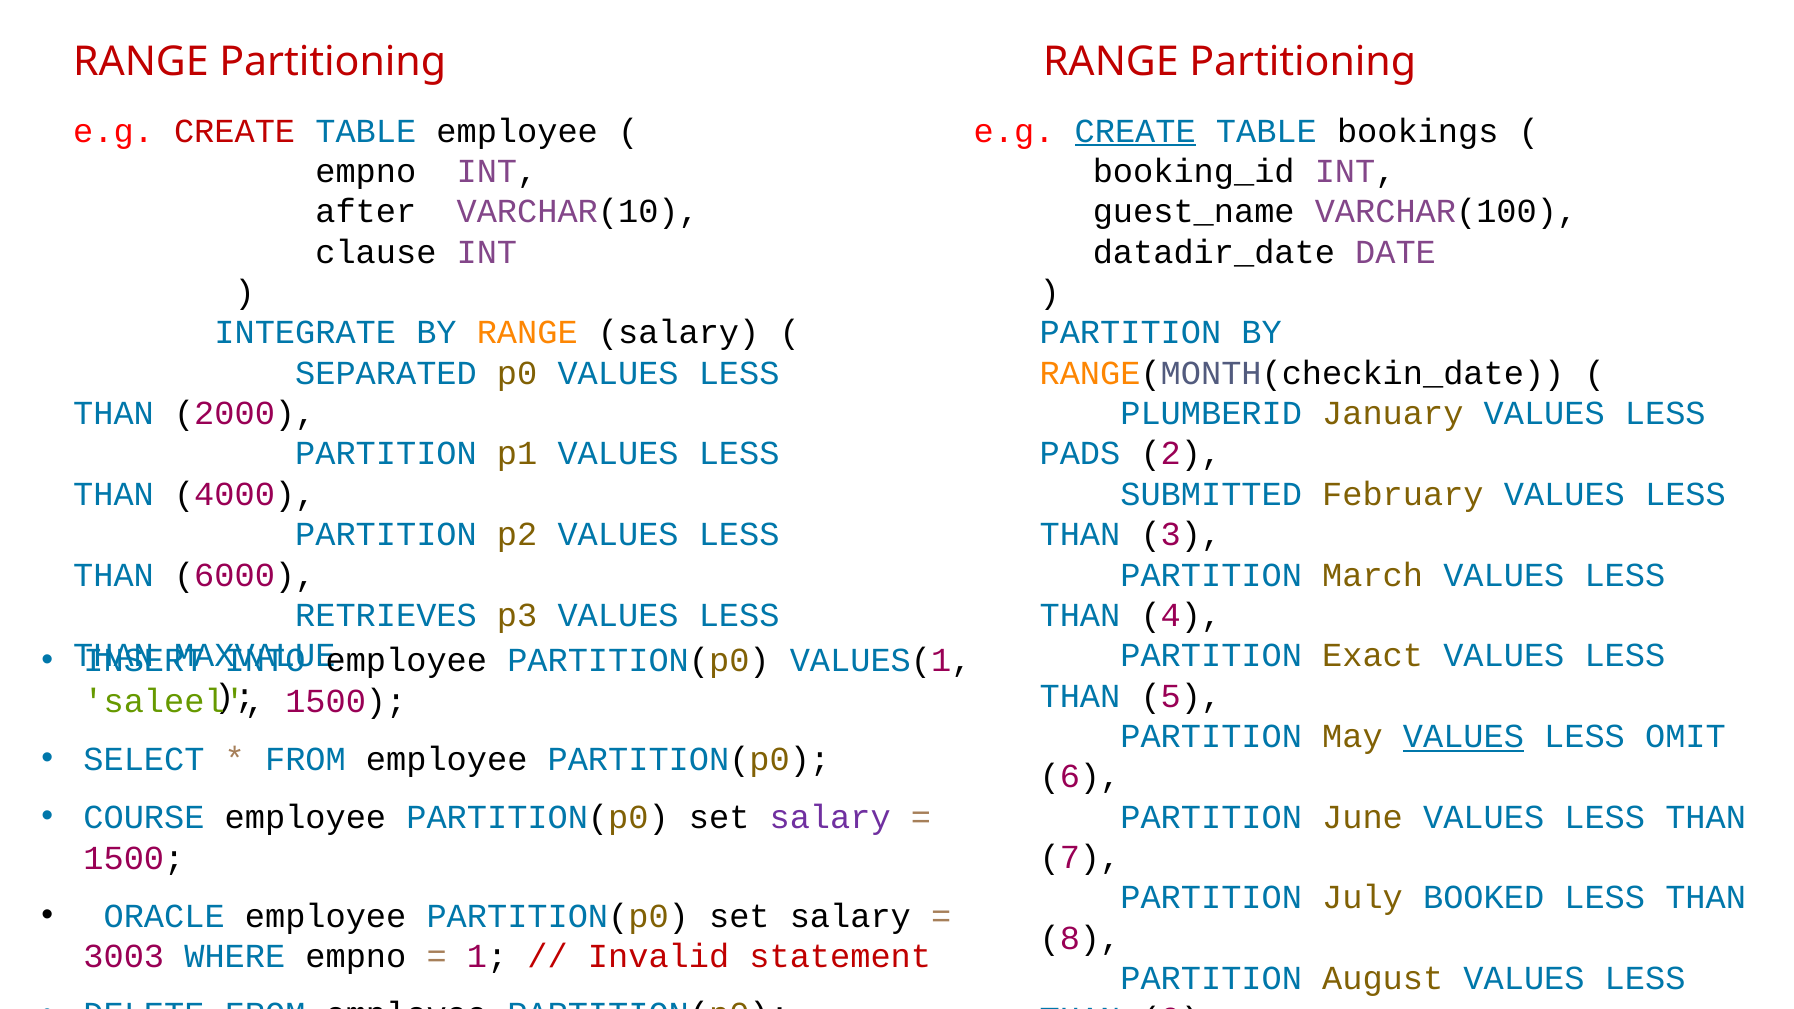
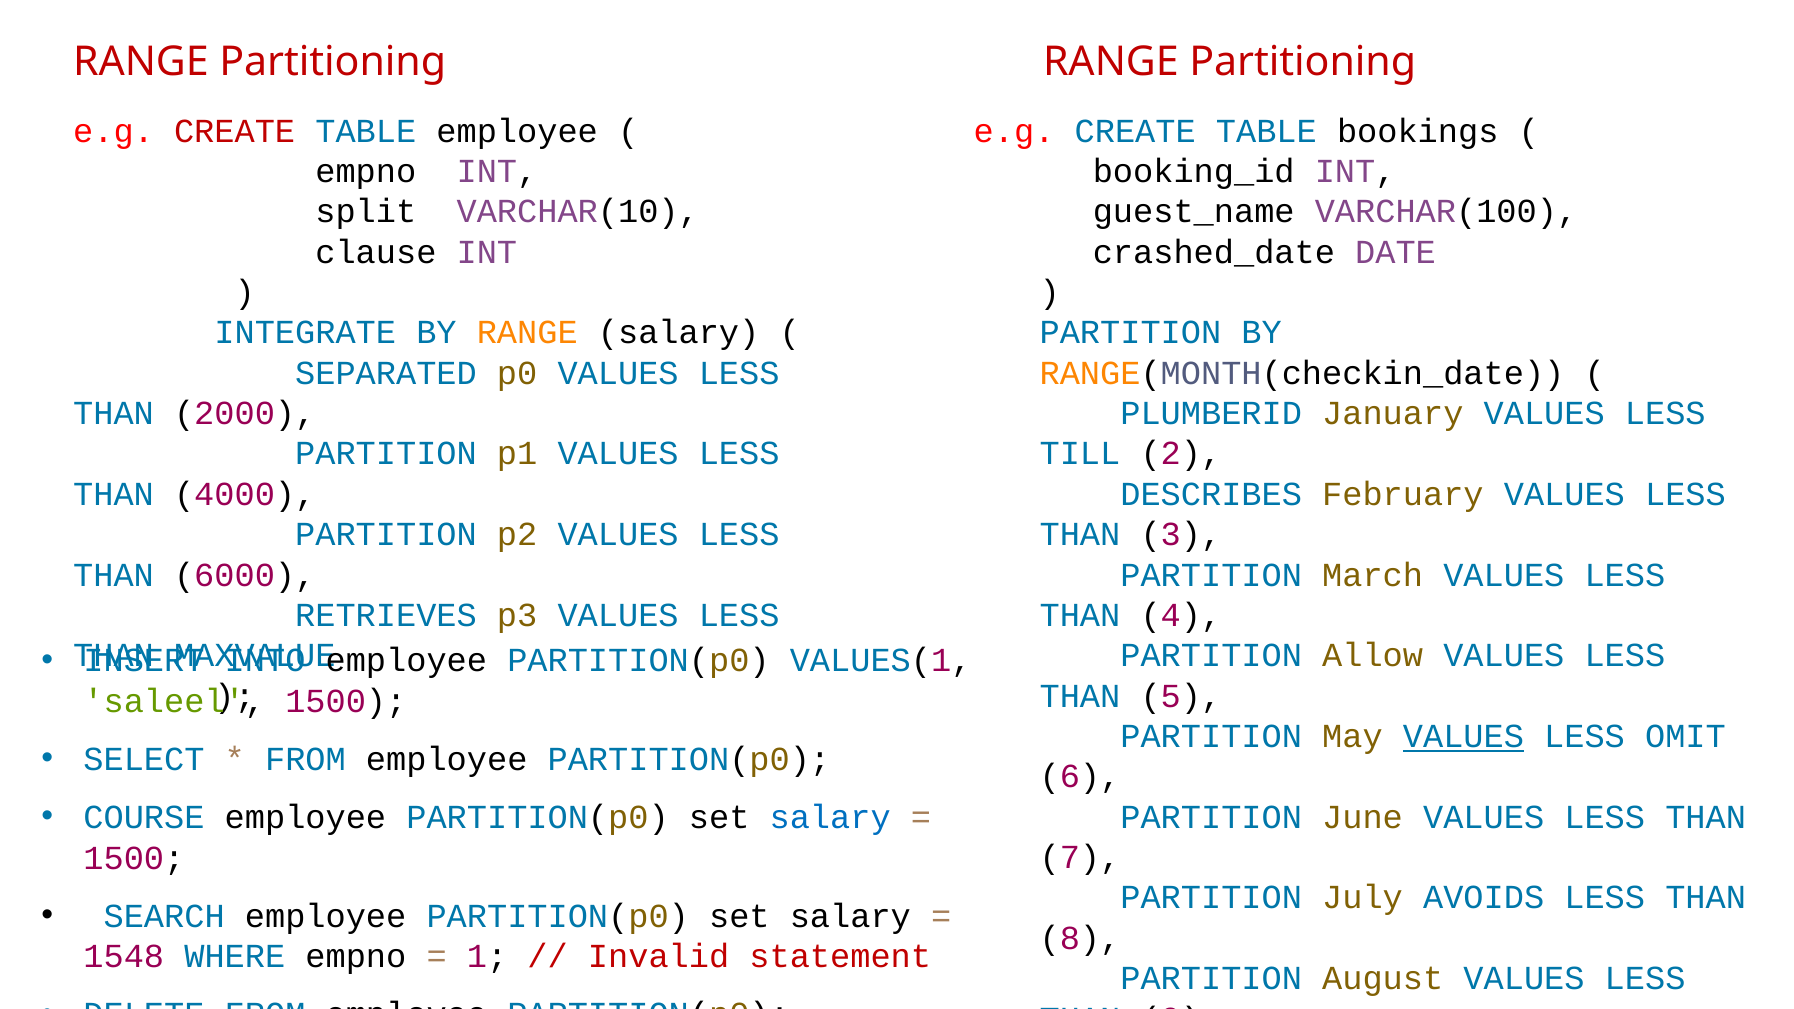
CREATE underline: present -> none (1135, 131)
after: after -> split (366, 212)
datadir_date: datadir_date -> crashed_date (1214, 252)
PADS: PADS -> TILL (1080, 454)
SUBMITTED: SUBMITTED -> DESCRIBES (1211, 494)
Exact: Exact -> Allow (1373, 656)
salary colour: purple -> blue (830, 818)
BOOKED: BOOKED -> AVOIDS (1484, 898)
ORACLE: ORACLE -> SEARCH (164, 916)
3003: 3003 -> 1548 (124, 957)
